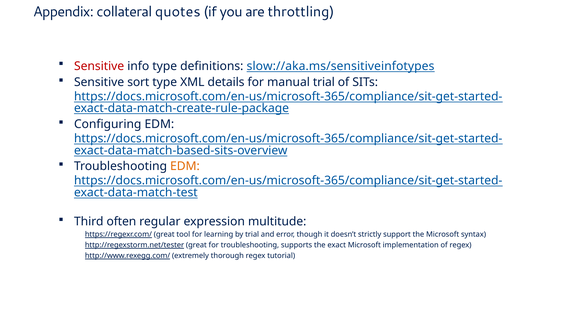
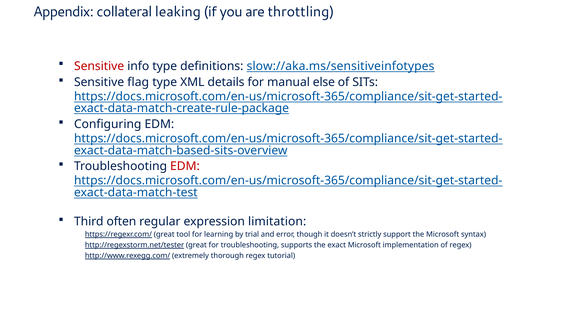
quotes: quotes -> leaking (178, 12)
sort: sort -> flag (138, 82)
manual trial: trial -> else (324, 82)
EDM colour: orange -> red (185, 166)
multitude: multitude -> limitation (277, 221)
